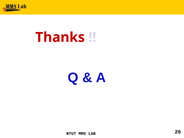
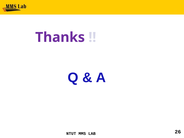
Thanks colour: red -> purple (60, 37)
